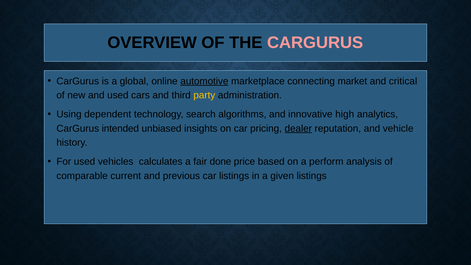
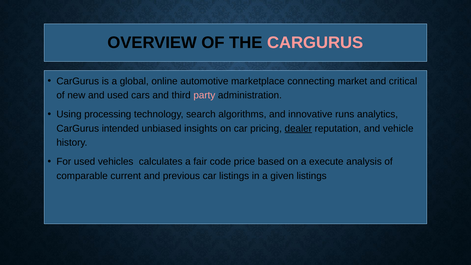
automotive underline: present -> none (204, 81)
party colour: yellow -> pink (204, 95)
dependent: dependent -> processing (108, 114)
high: high -> runs (345, 114)
done: done -> code (220, 162)
perform: perform -> execute (326, 162)
